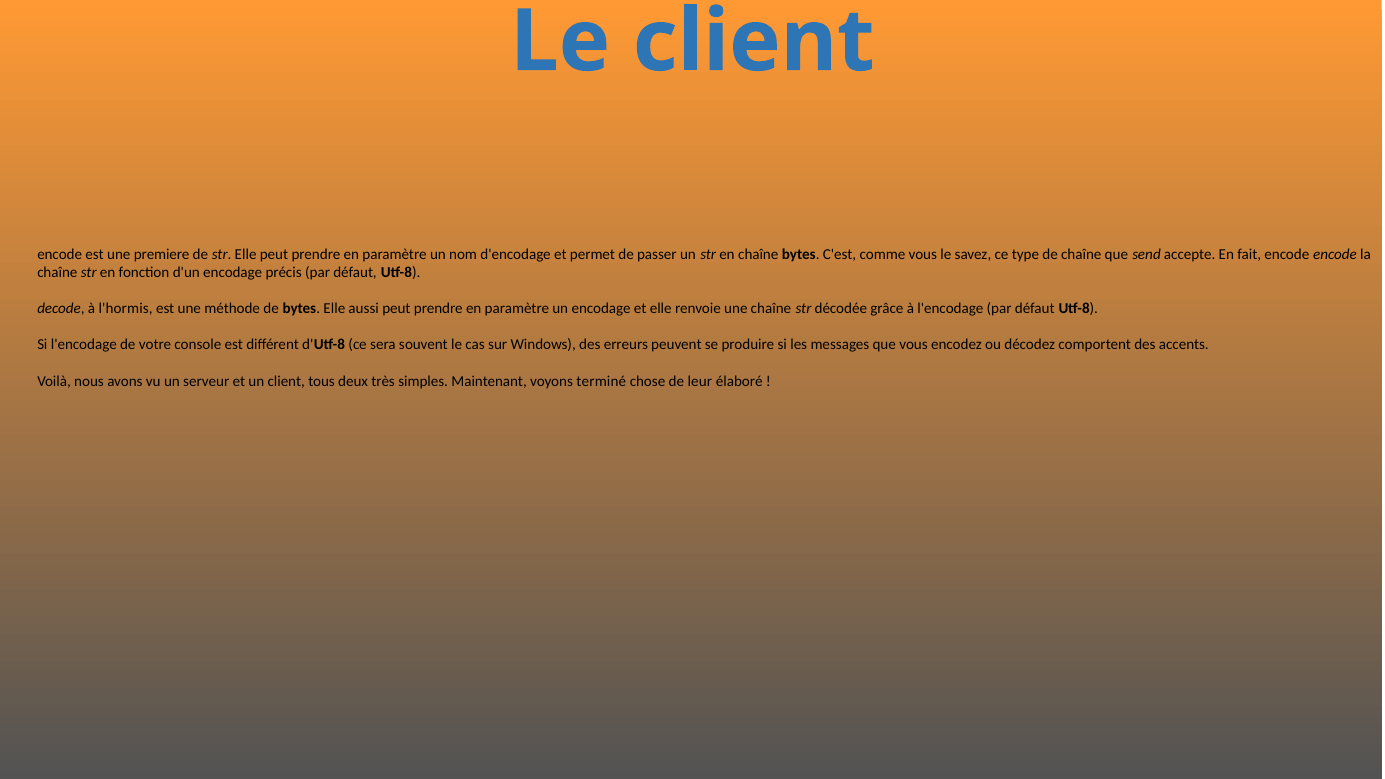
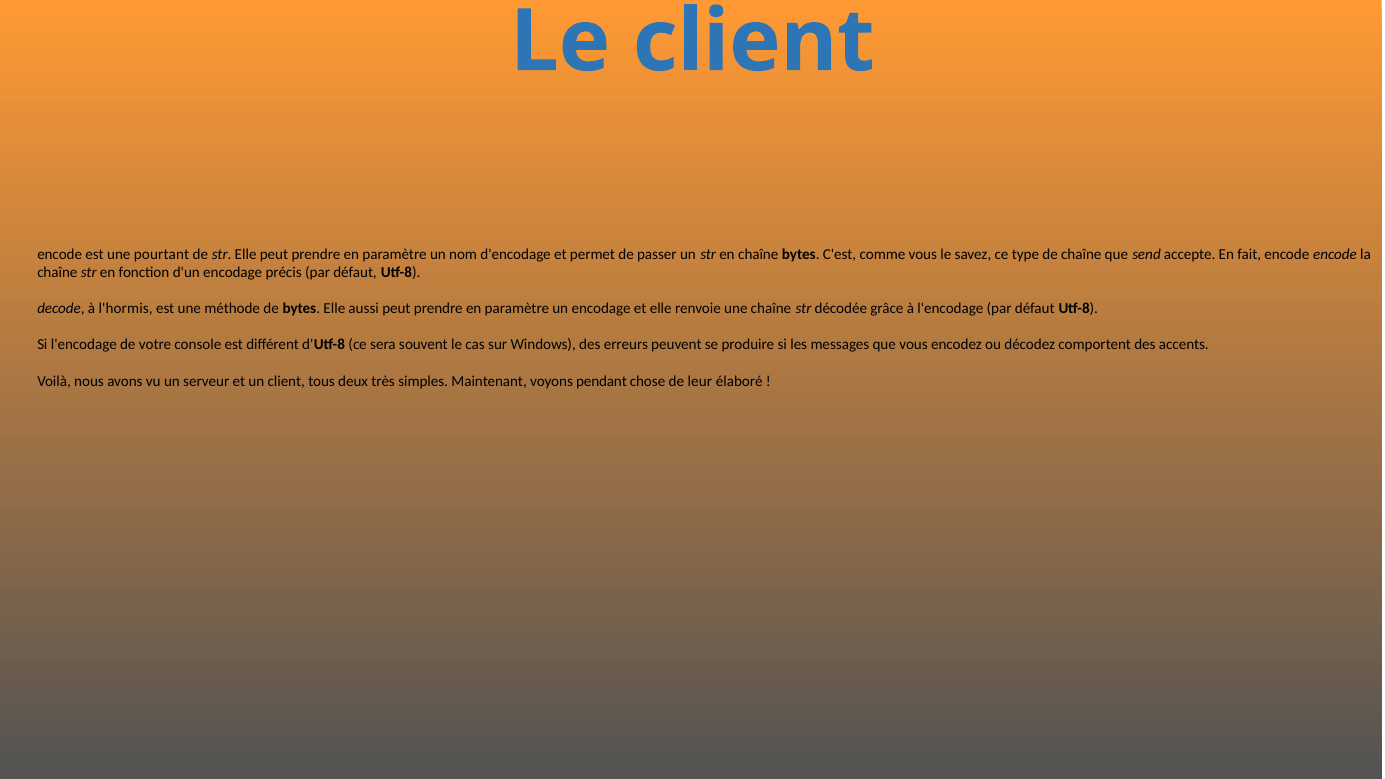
premiere: premiere -> pourtant (162, 254)
terminé: terminé -> pendant (601, 381)
